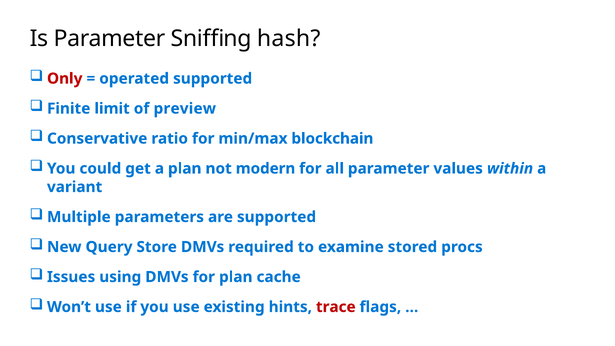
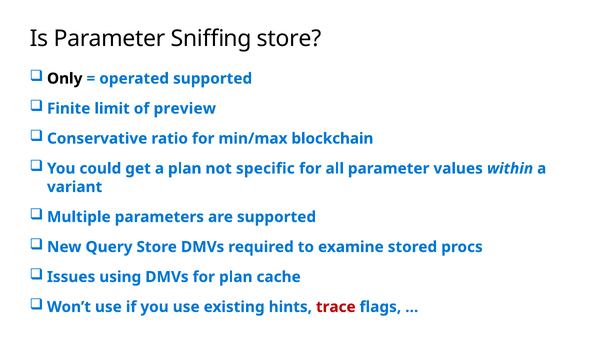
Sniffing hash: hash -> store (289, 39)
Only colour: red -> black (65, 79)
modern: modern -> specific (265, 169)
